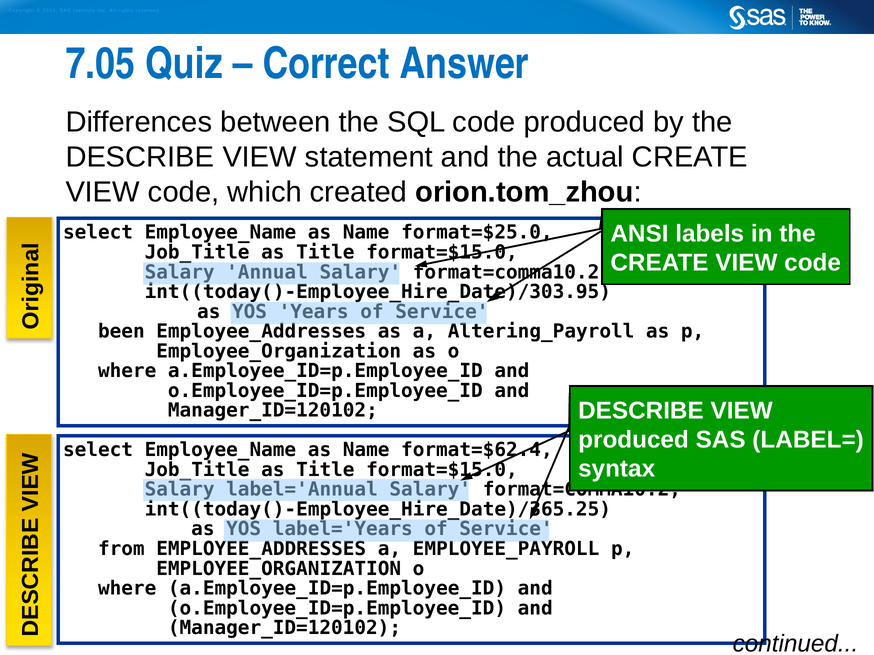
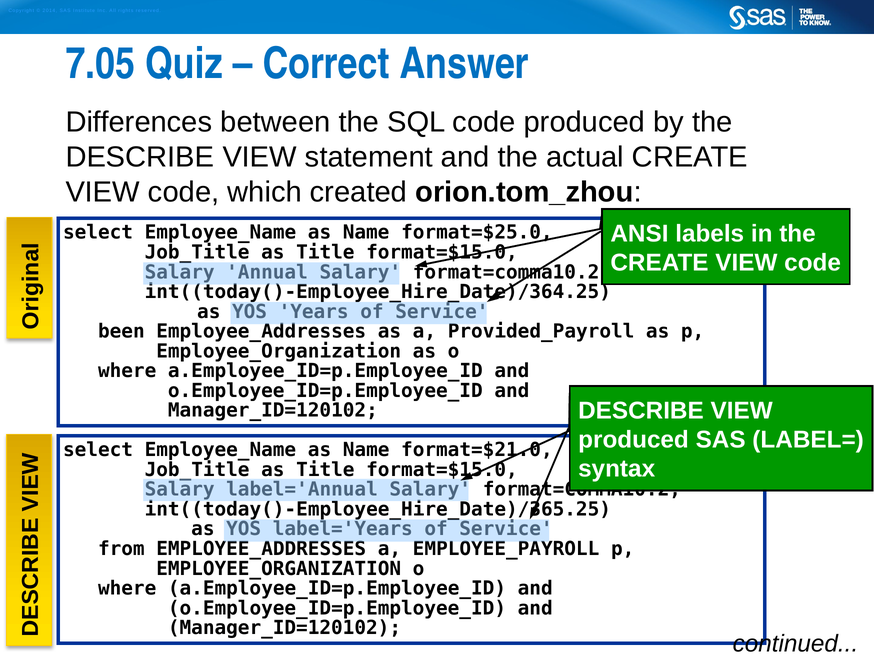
int((today()-Employee_Hire_Date)/303.95: int((today()-Employee_Hire_Date)/303.95 -> int((today()-Employee_Hire_Date)/364.25 (378, 292)
Altering_Payroll: Altering_Payroll -> Provided_Payroll (541, 332)
format=$62.4: format=$62.4 -> format=$21.0 (477, 450)
